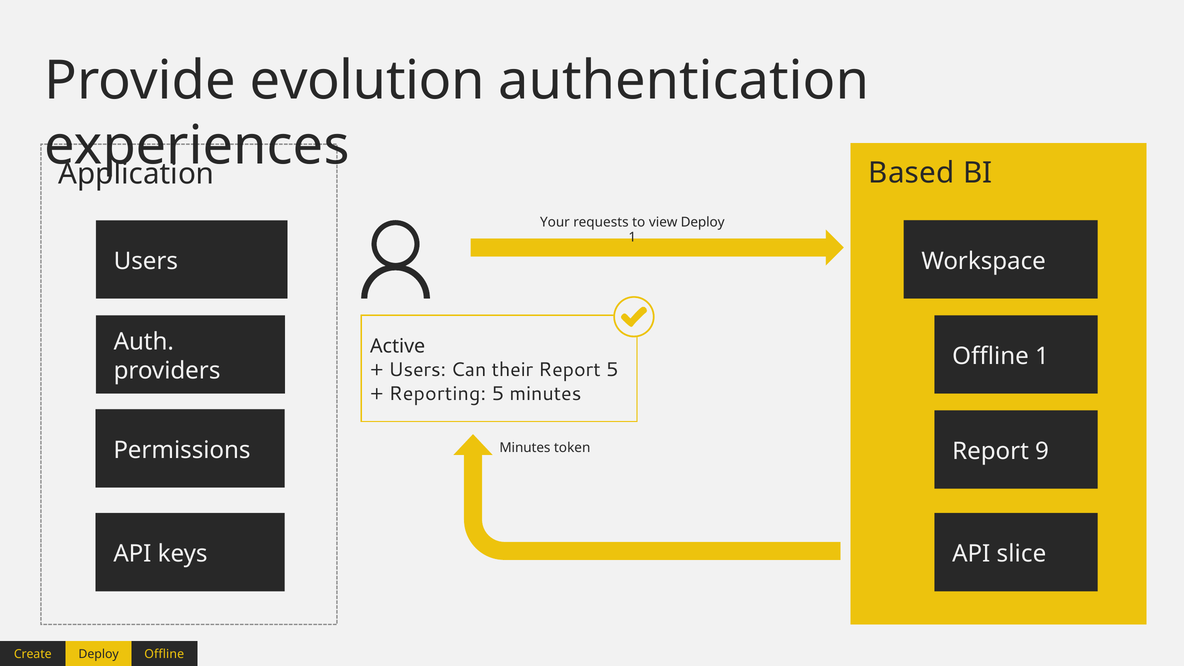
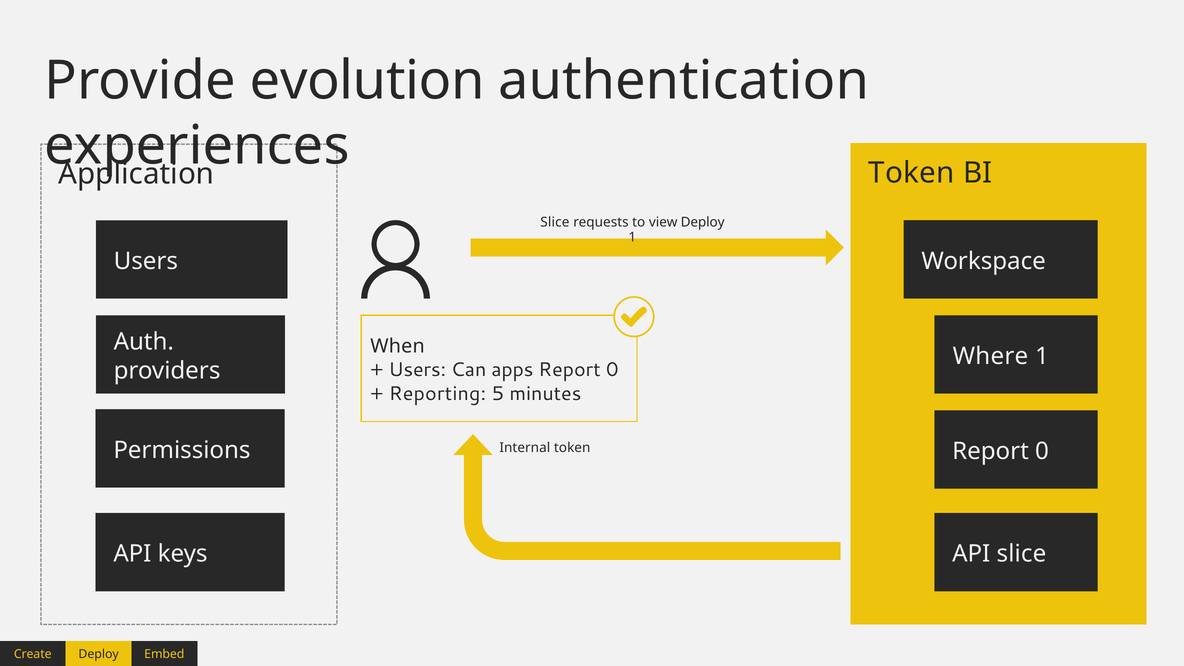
Based: Based -> Token (912, 173)
Your: Your -> Slice (555, 222)
Active: Active -> When (398, 346)
Offline: Offline -> Where (990, 356)
their: their -> apps (512, 370)
5: 5 -> 0 (612, 370)
Minutes: Minutes -> Internal (525, 448)
9: 9 -> 0 (1042, 451)
Create Offline: Offline -> Embed (164, 654)
